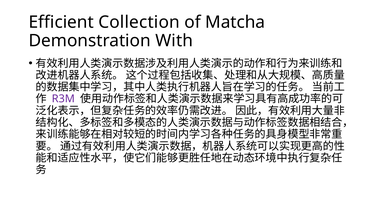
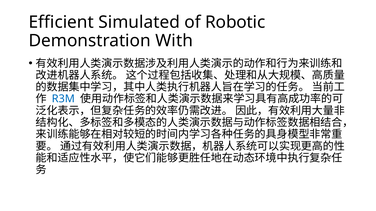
Collection: Collection -> Simulated (139, 22)
Matcha: Matcha -> Robotic (235, 22)
R3M colour: purple -> blue (63, 99)
